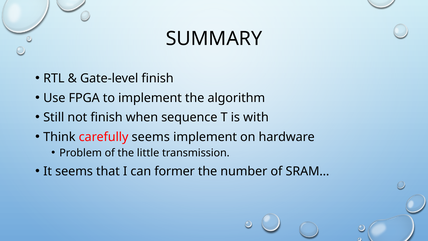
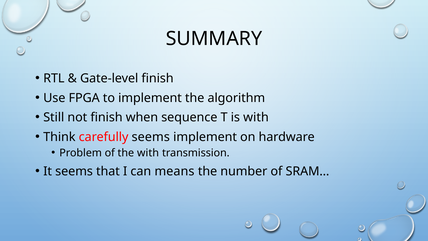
the little: little -> with (148, 153)
former: former -> means (174, 171)
